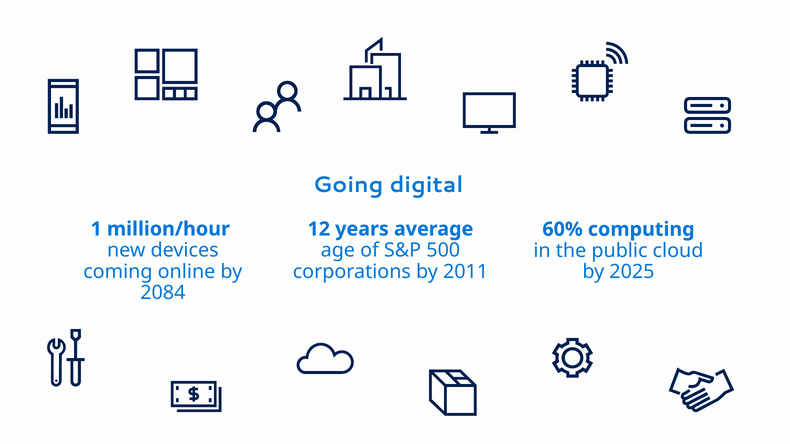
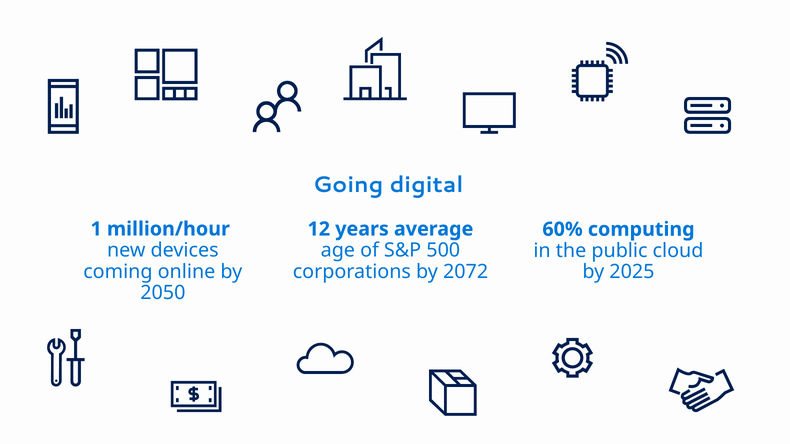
2011: 2011 -> 2072 (466, 272)
2084: 2084 -> 2050 (163, 293)
